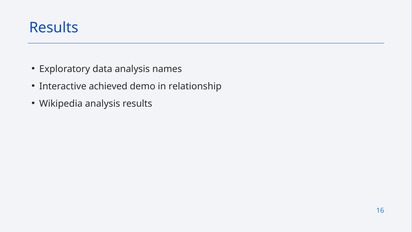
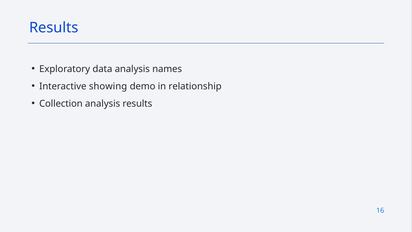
achieved: achieved -> showing (108, 86)
Wikipedia: Wikipedia -> Collection (61, 104)
